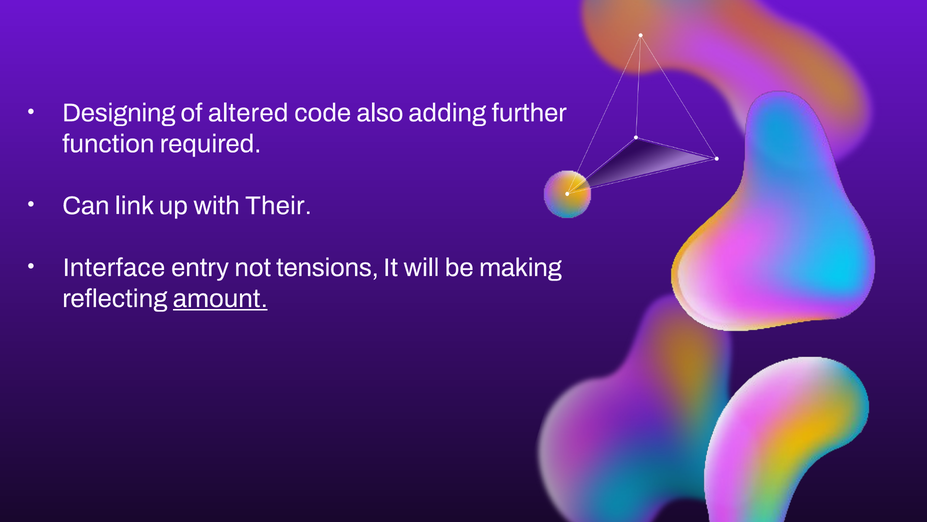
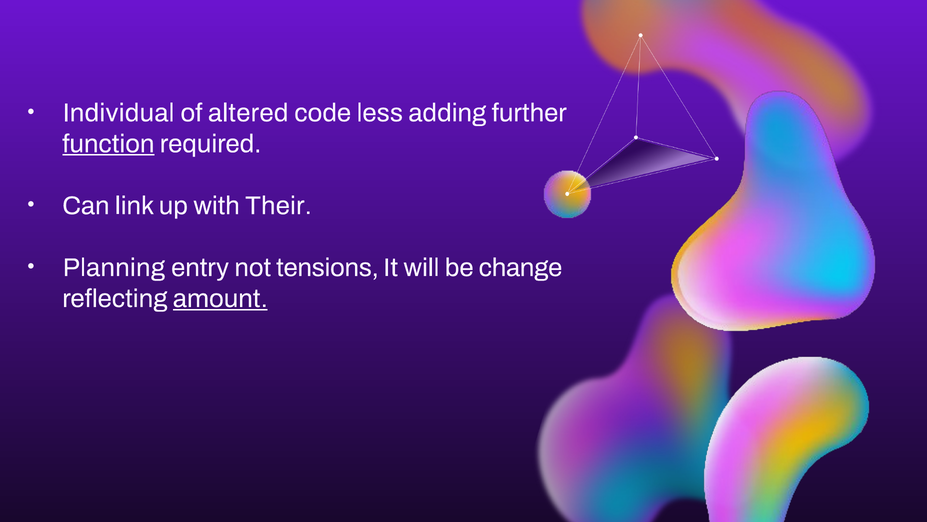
Designing: Designing -> Individual (119, 113)
also: also -> less (380, 113)
function underline: none -> present (108, 144)
Interface: Interface -> Planning (114, 267)
making: making -> change (520, 267)
